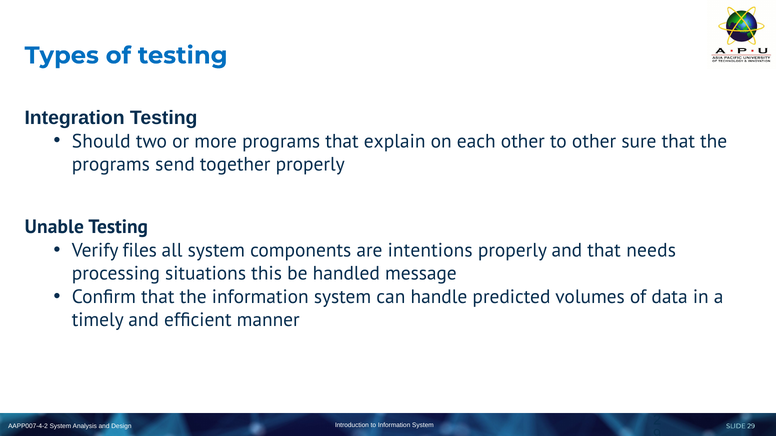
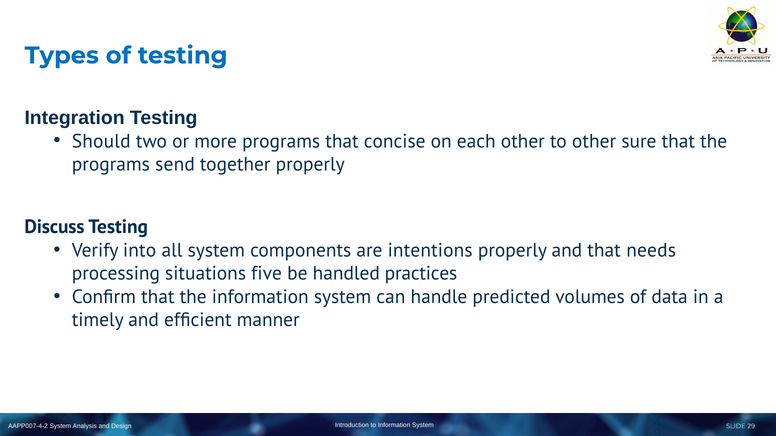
explain: explain -> concise (395, 141)
Unable: Unable -> Discuss (54, 227)
files: files -> into (140, 251)
this: this -> five (267, 274)
message: message -> practices (421, 274)
